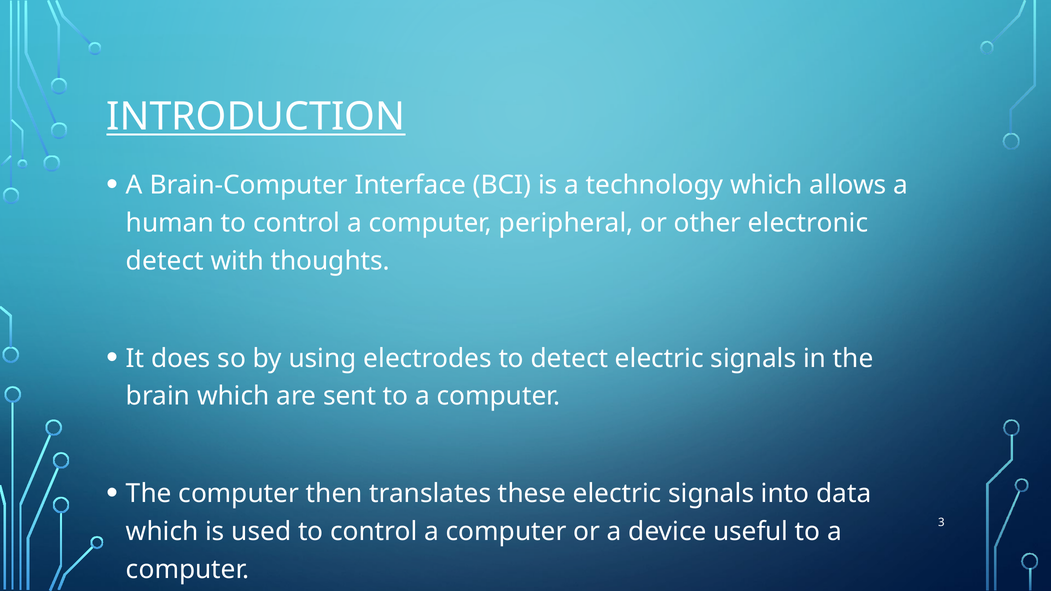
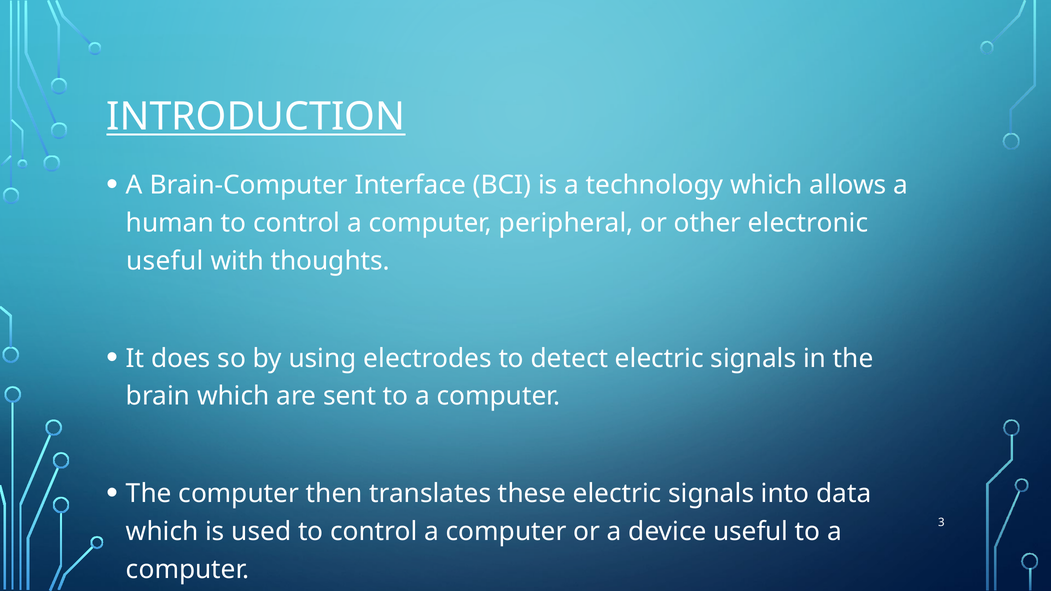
detect: detect -> useful (165, 261)
